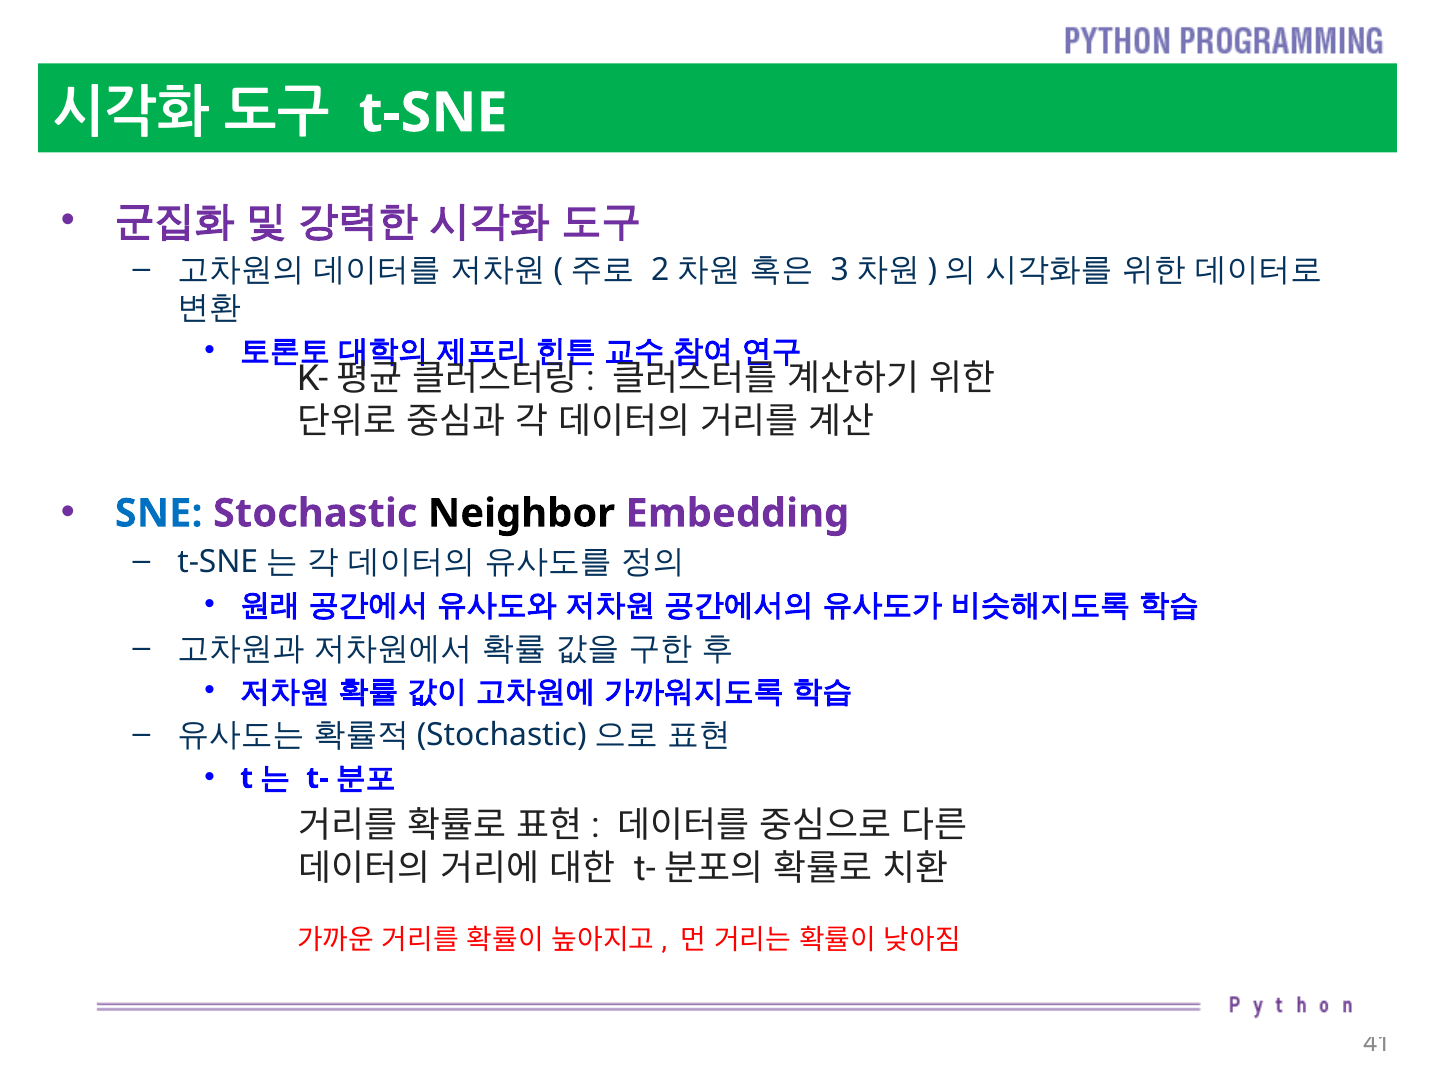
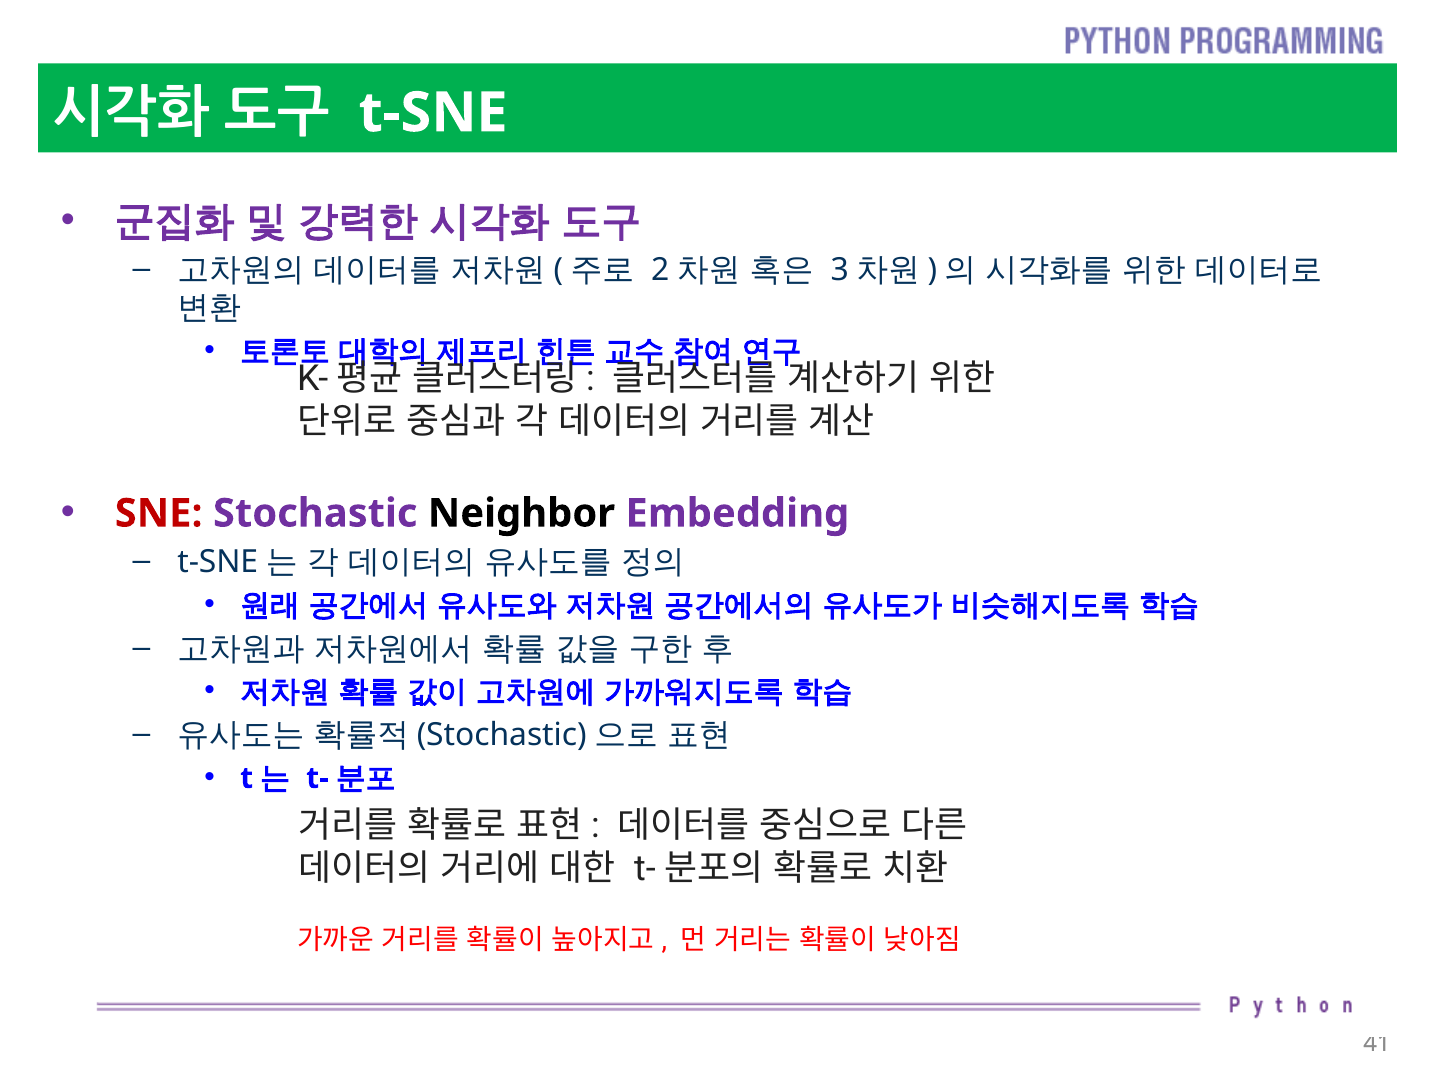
SNE colour: blue -> red (159, 513)
